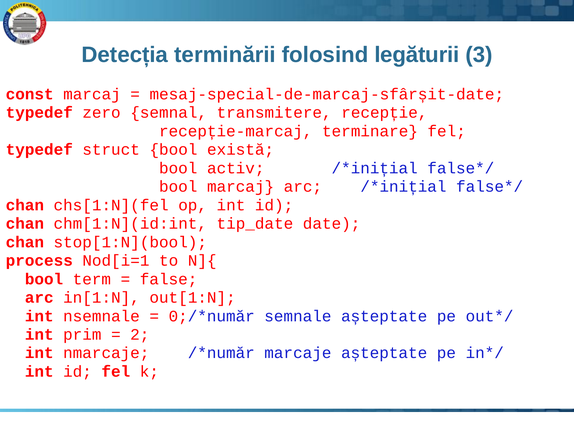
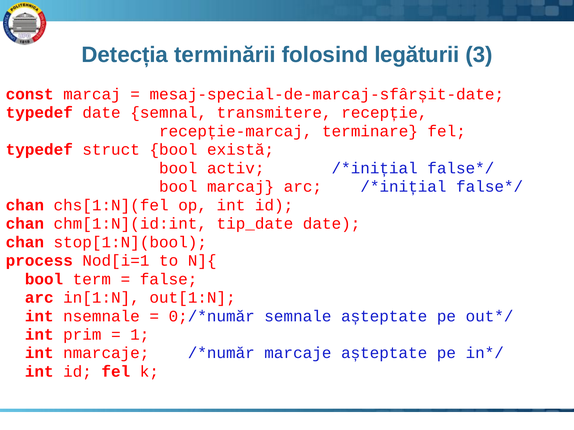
typedef zero: zero -> date (102, 113)
2: 2 -> 1 (140, 335)
